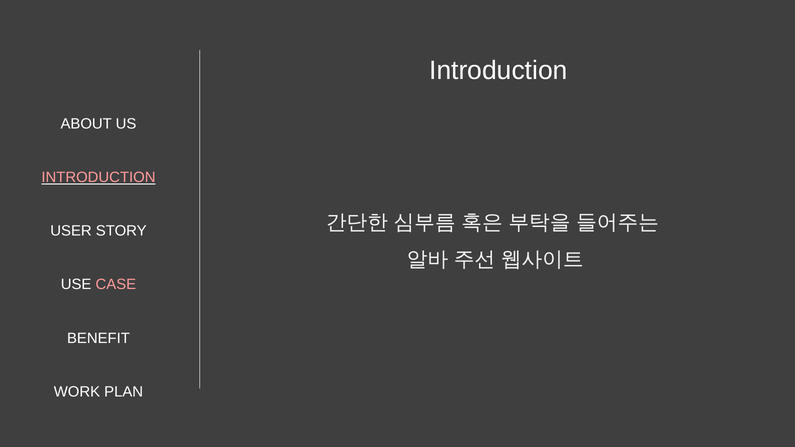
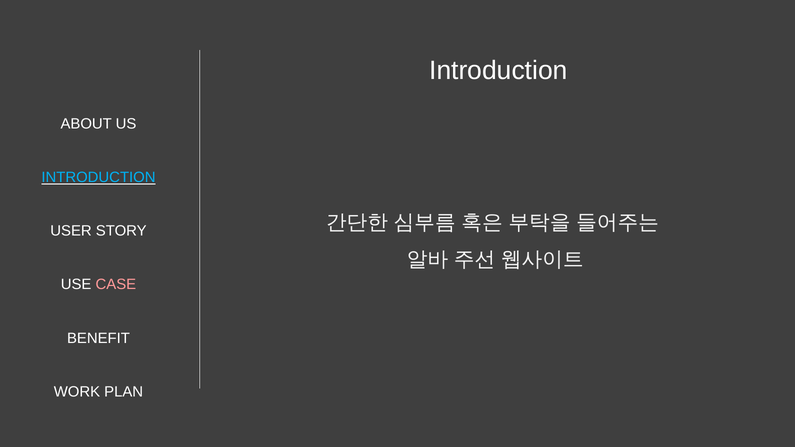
INTRODUCTION colour: pink -> light blue (98, 177)
